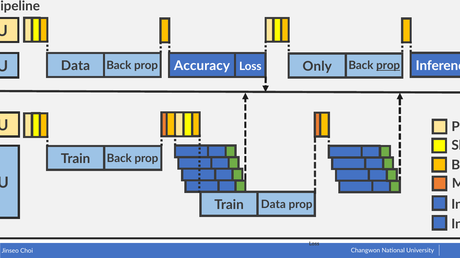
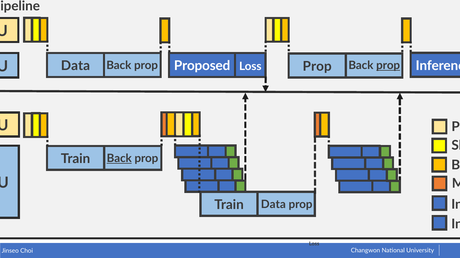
Accuracy: Accuracy -> Proposed (202, 66)
Loss Only: Only -> Prop (317, 67)
Back underline: none -> present (119, 159)
